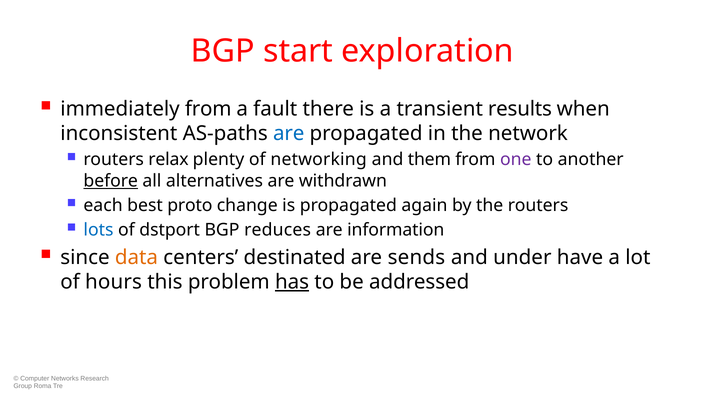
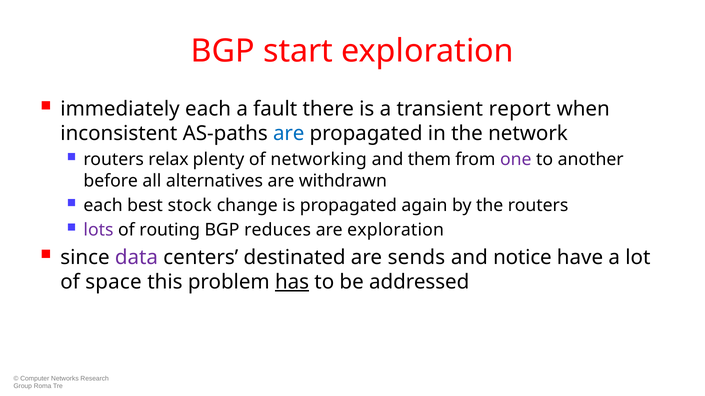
immediately from: from -> each (208, 109)
results: results -> report (520, 109)
before underline: present -> none (111, 181)
proto: proto -> stock (190, 206)
lots colour: blue -> purple (98, 230)
dstport: dstport -> routing (170, 230)
are information: information -> exploration (396, 230)
data colour: orange -> purple (136, 258)
under: under -> notice (522, 258)
hours: hours -> space (113, 282)
